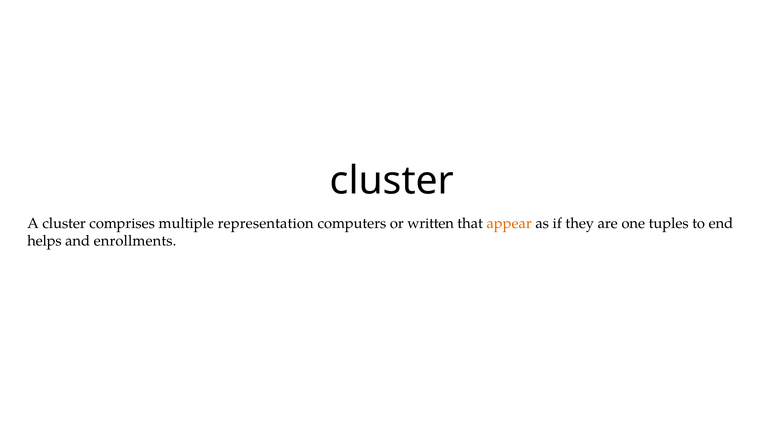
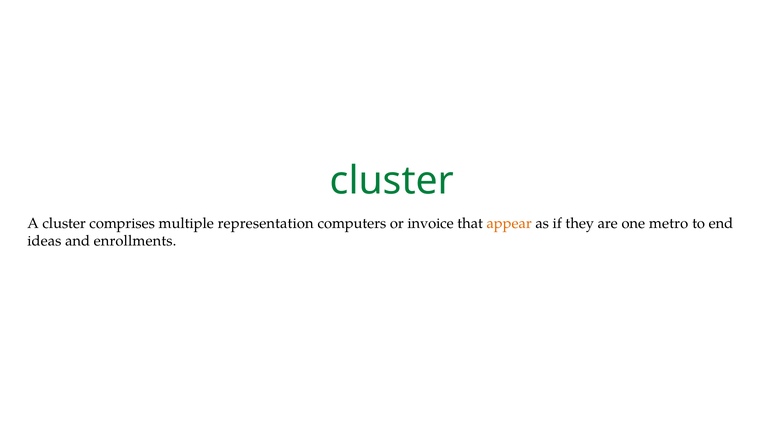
cluster colour: black -> green (392, 181)
written: written -> invoice (431, 223)
tuples: tuples -> metro (669, 223)
helps: helps -> ideas (44, 241)
